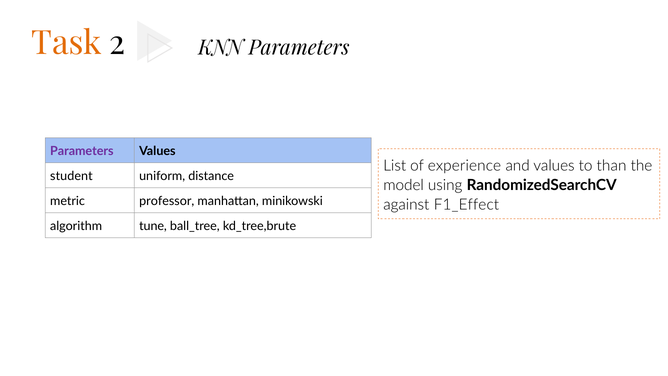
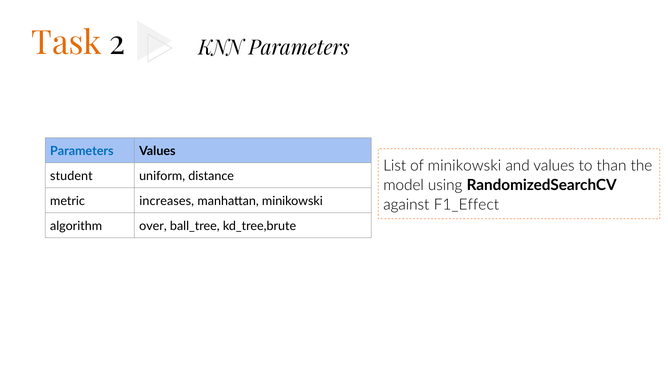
Parameters colour: purple -> blue (82, 151)
of experience: experience -> minikowski (464, 165)
professor: professor -> increases (167, 201)
tune: tune -> over (153, 226)
